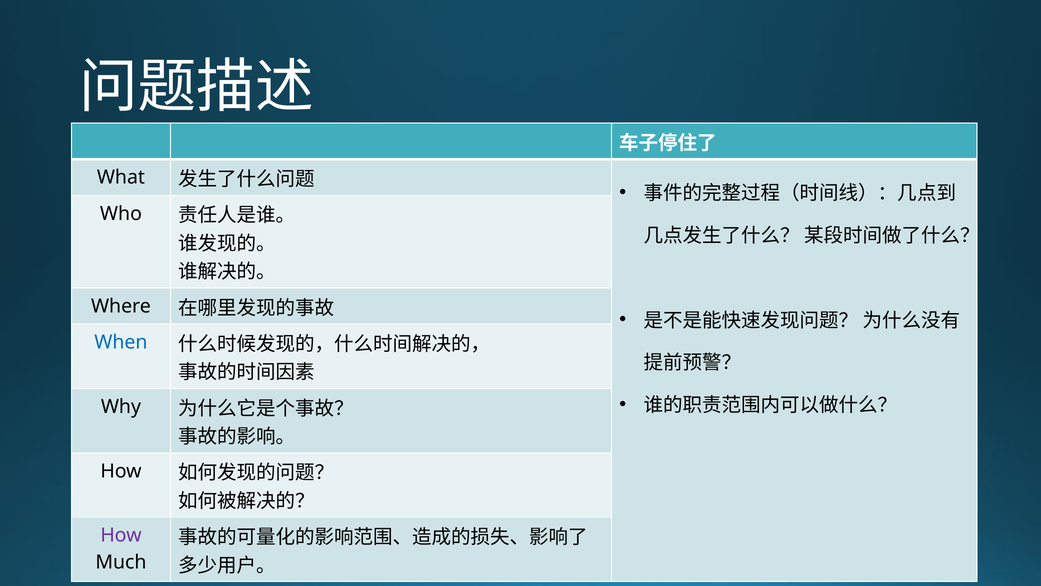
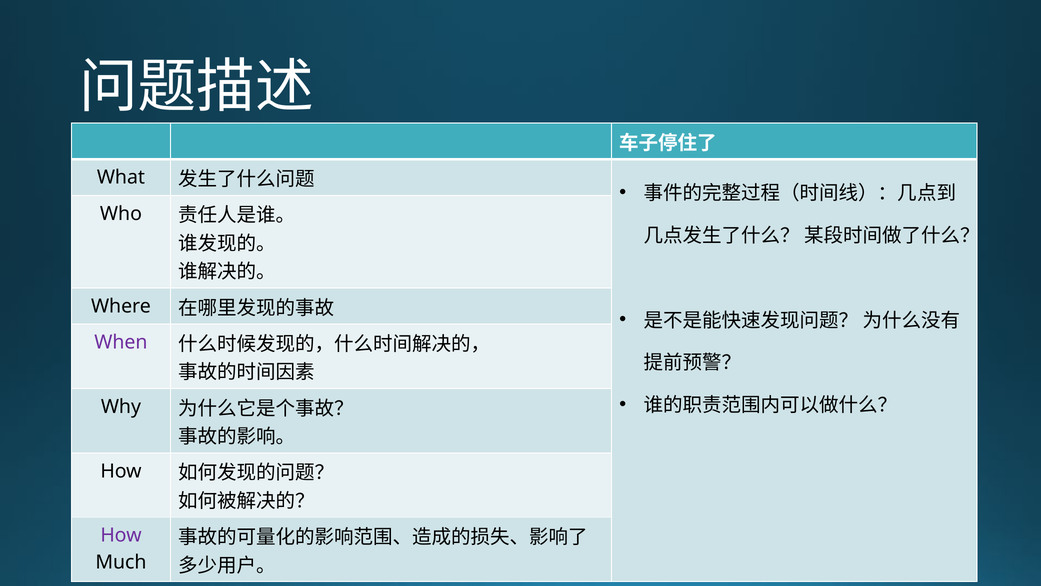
When colour: blue -> purple (121, 342)
